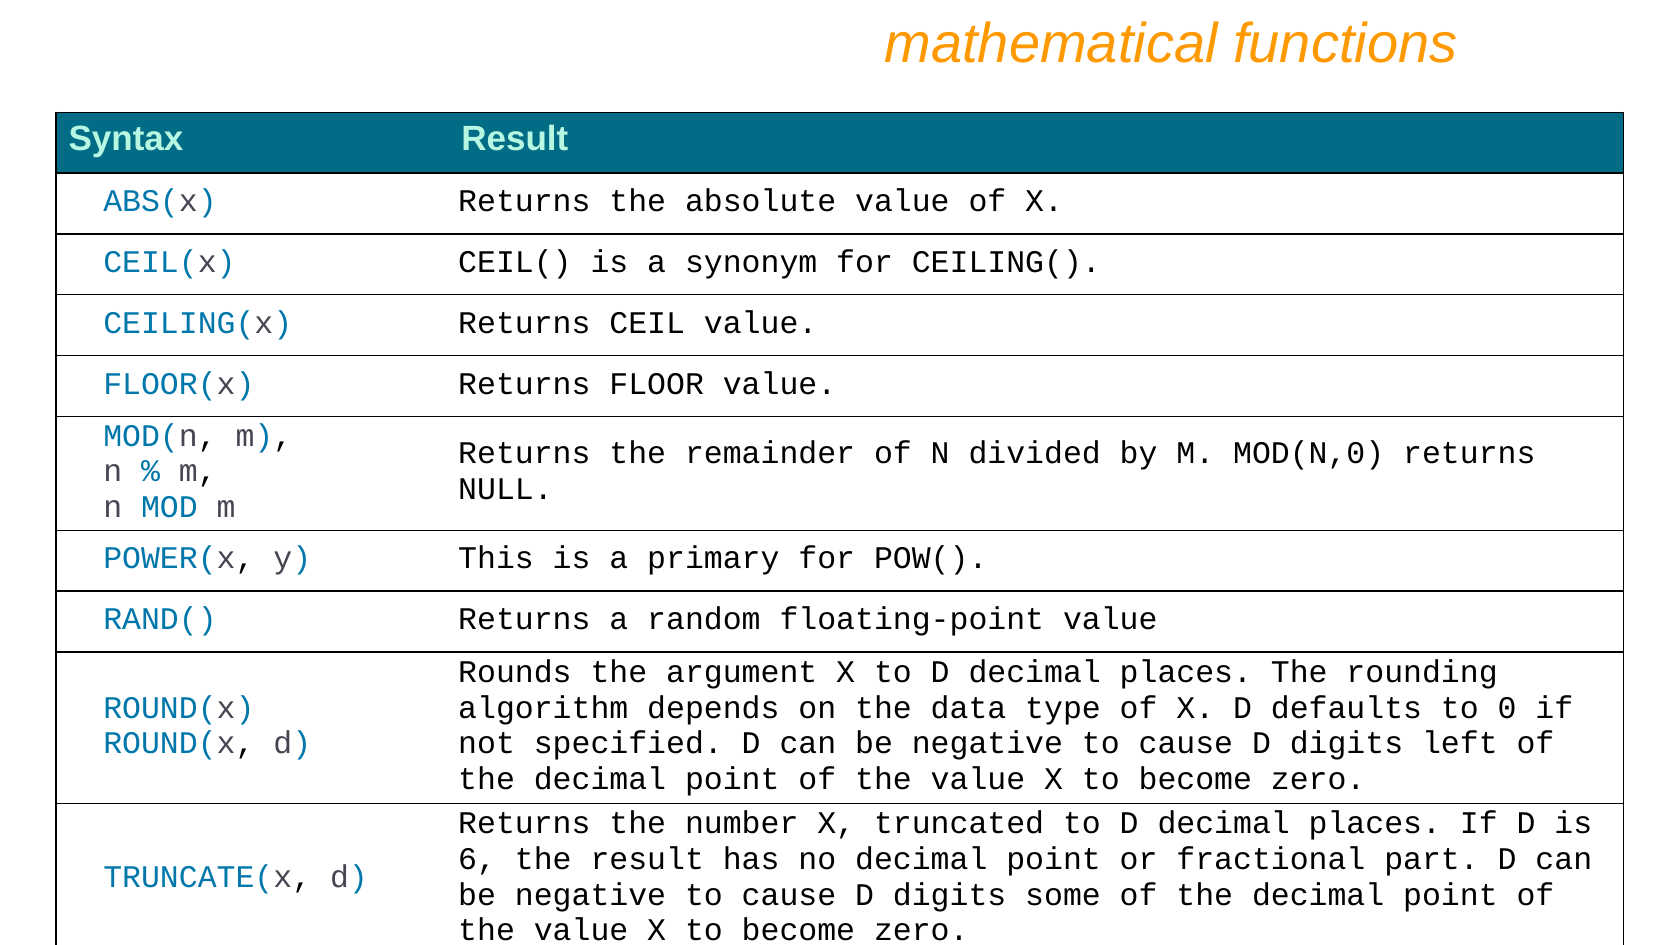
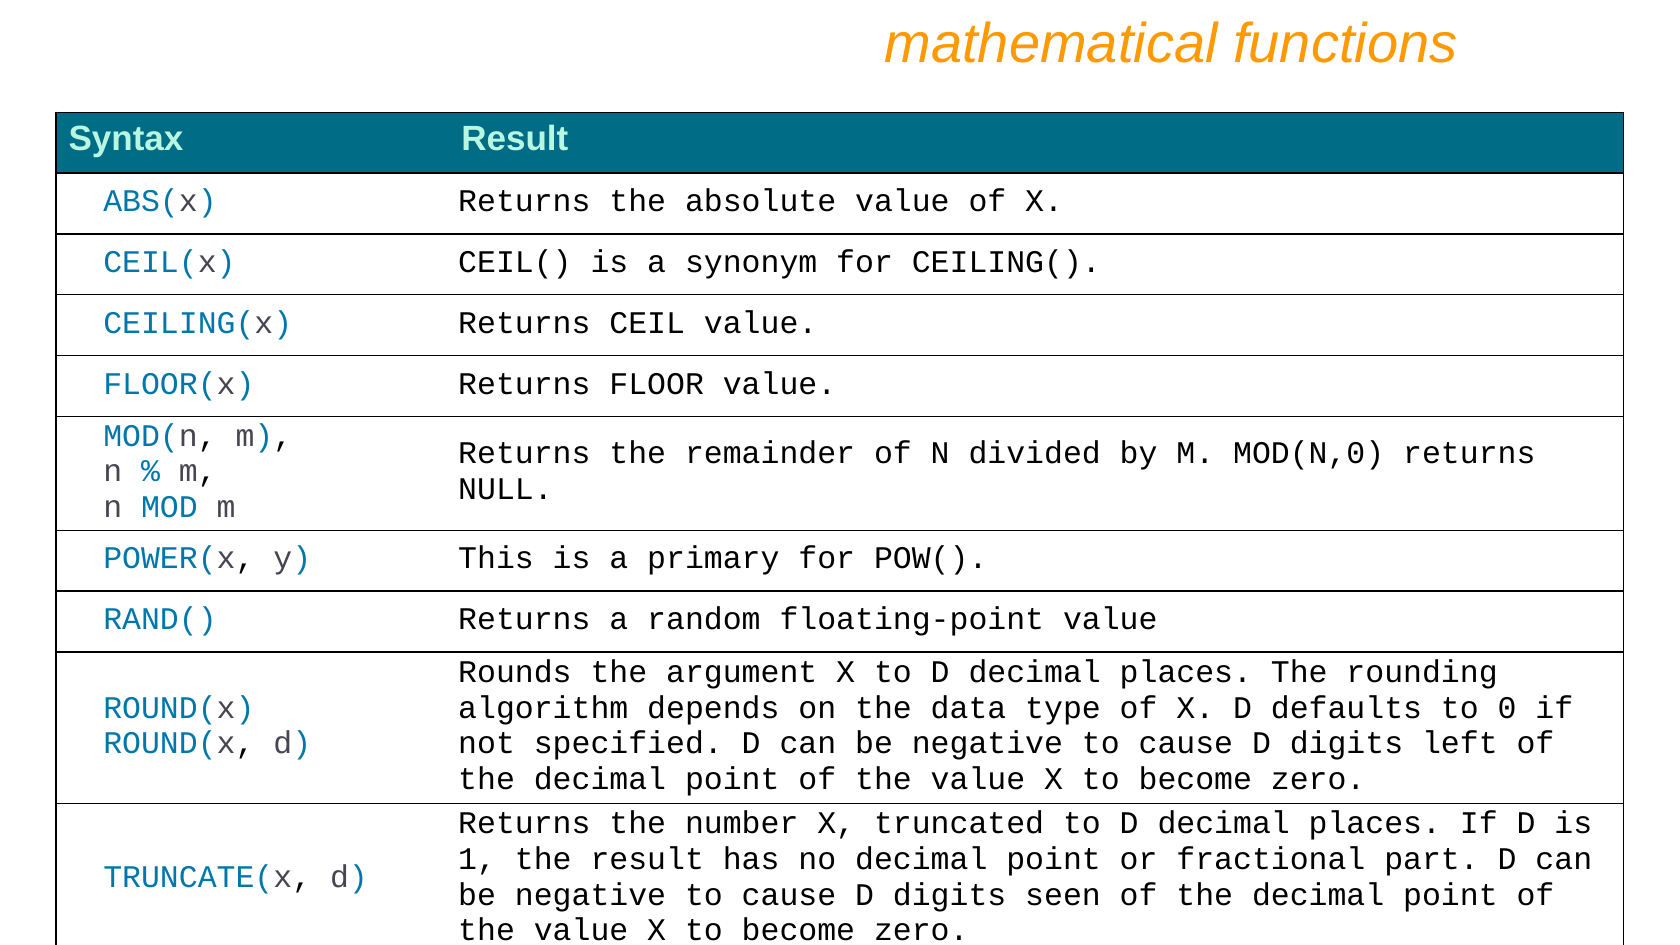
6: 6 -> 1 (477, 859)
some: some -> seen (1063, 895)
